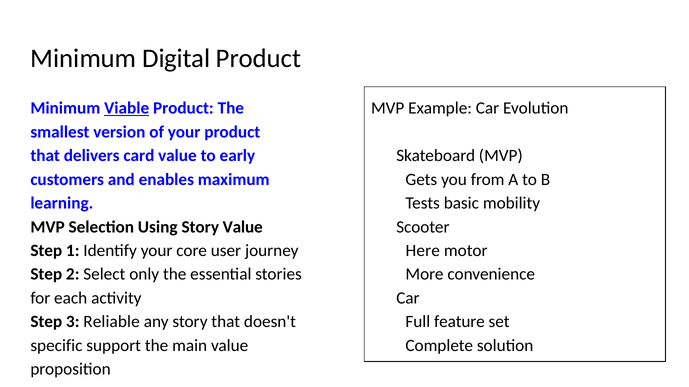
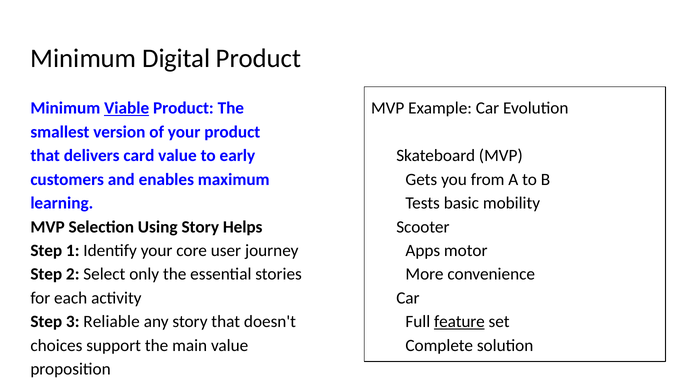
Story Value: Value -> Helps (243, 227)
Here: Here -> Apps (423, 251)
feature underline: none -> present (459, 322)
specific: specific -> choices (56, 346)
